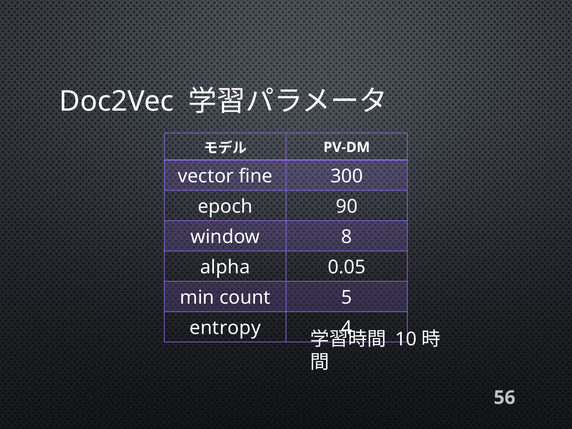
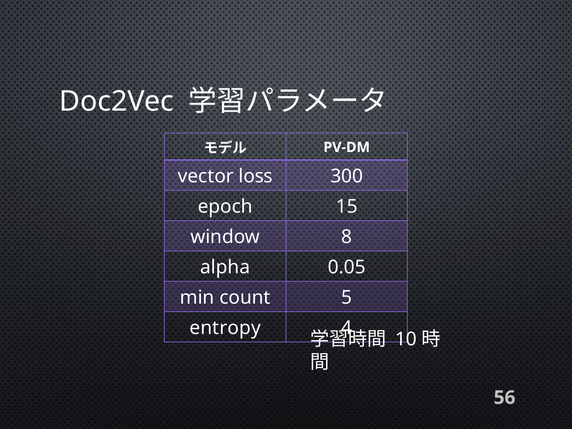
fine: fine -> loss (256, 176)
90: 90 -> 15 (347, 207)
